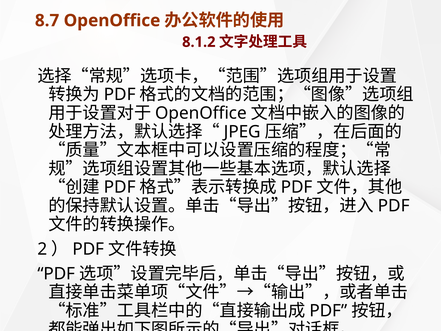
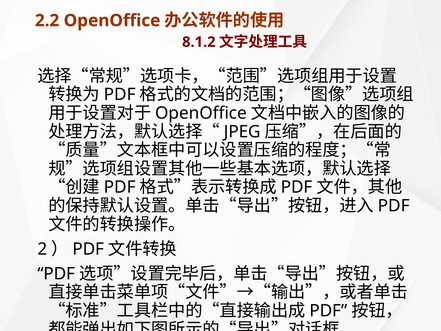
8.7: 8.7 -> 2.2 (47, 21)
